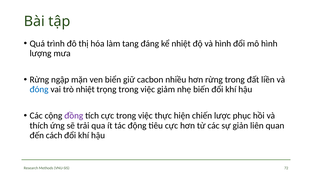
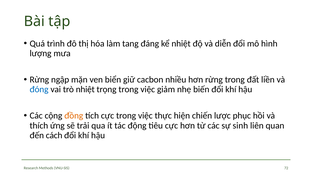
và hình: hình -> diễn (223, 43)
đồng colour: purple -> orange (74, 115)
giản: giản -> sinh (240, 125)
